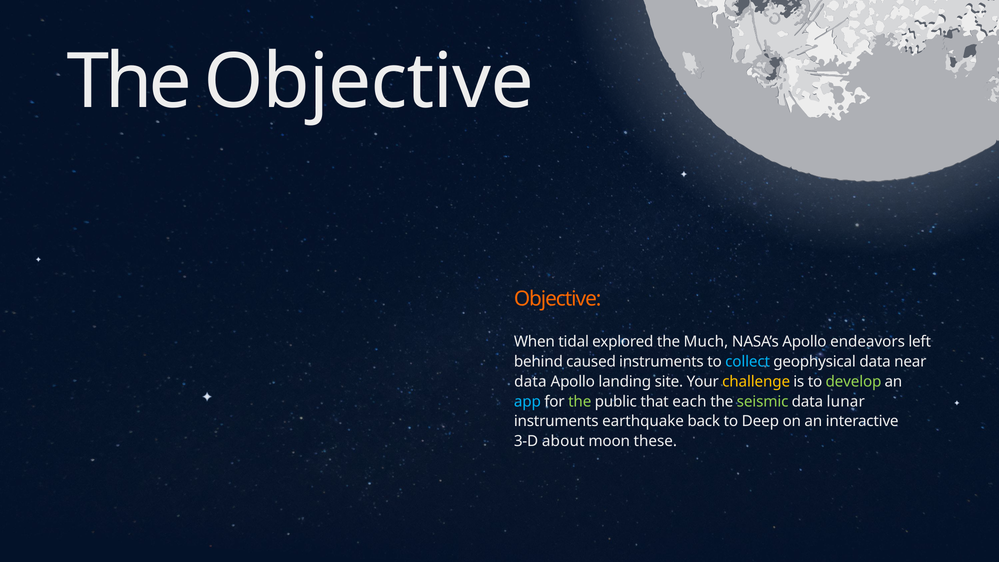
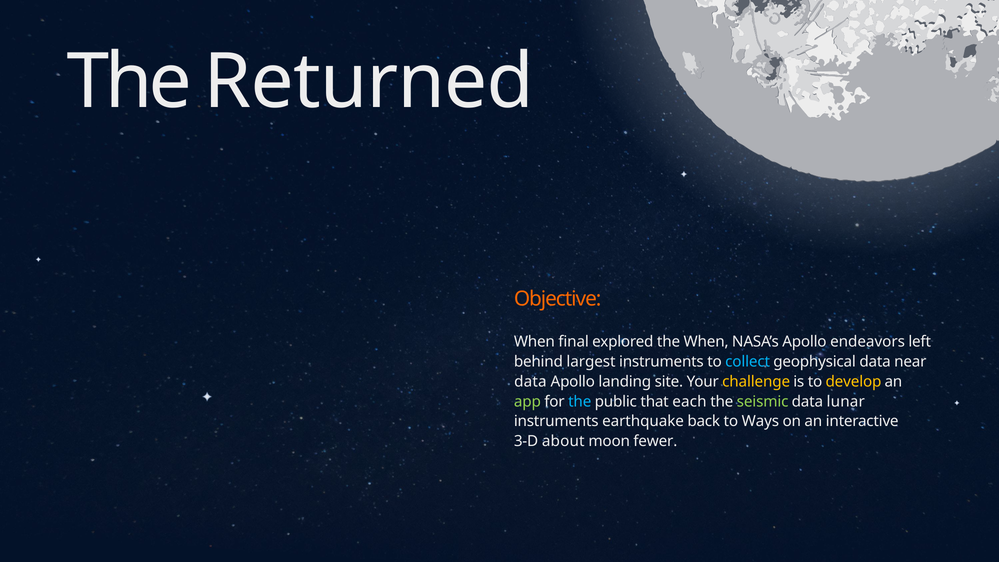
The Objective: Objective -> Returned (369, 82)
tidal: tidal -> final (574, 342)
the Much: Much -> When (706, 342)
caused: caused -> largest (591, 362)
develop colour: light green -> yellow (854, 382)
app colour: light blue -> light green (527, 401)
the colour: light green -> light blue (580, 401)
Deep: Deep -> Ways (760, 421)
these: these -> fewer (655, 441)
